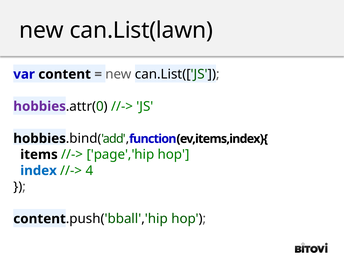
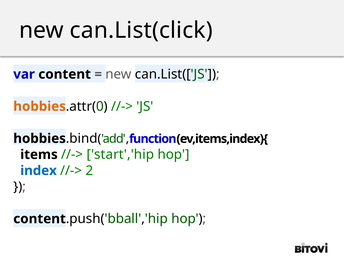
can.List(lawn: can.List(lawn -> can.List(click (141, 30)
hobbies colour: purple -> orange (40, 106)
page','hip: page','hip -> start','hip (120, 155)
4: 4 -> 2 (89, 171)
